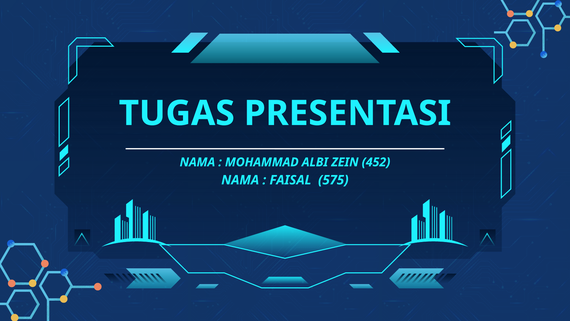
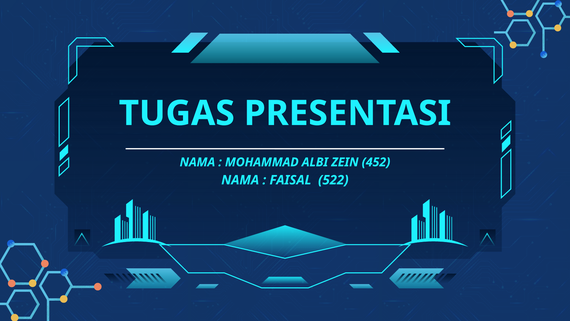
575: 575 -> 522 (333, 180)
